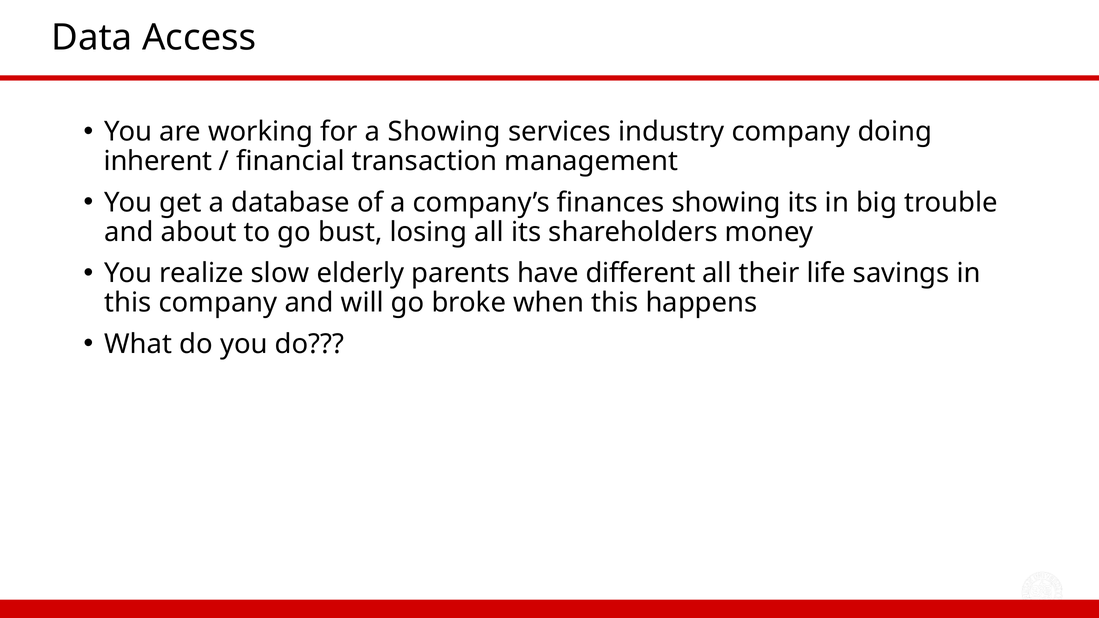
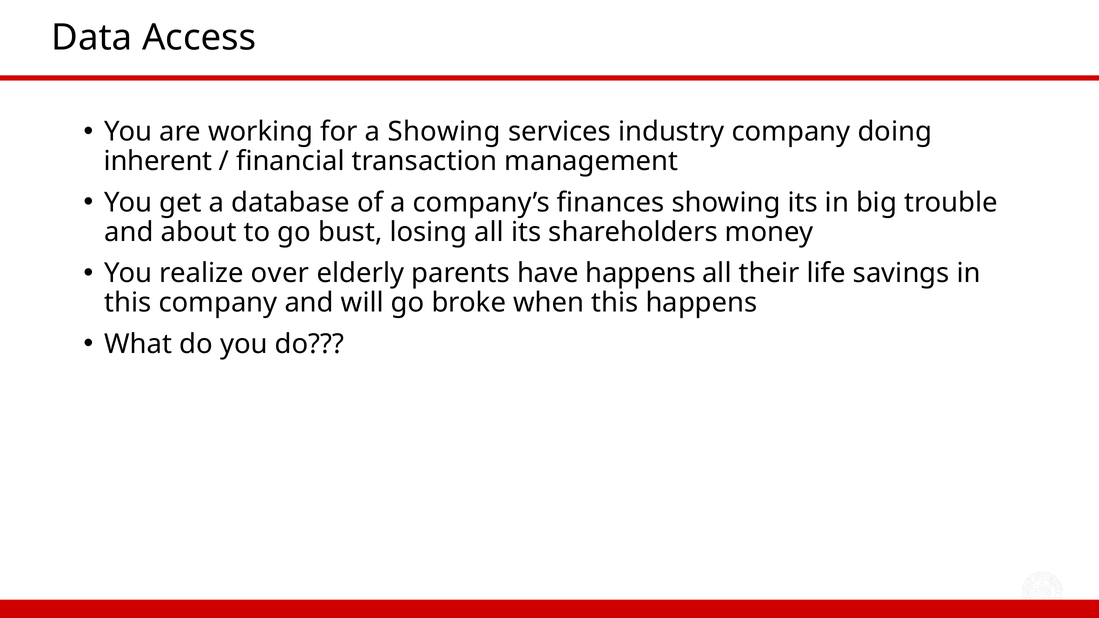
slow: slow -> over (280, 273)
have different: different -> happens (641, 273)
